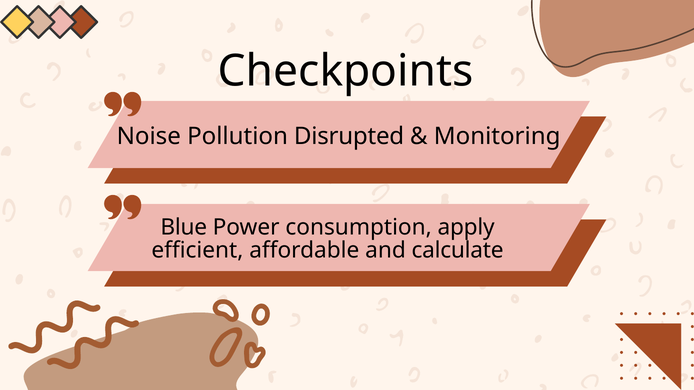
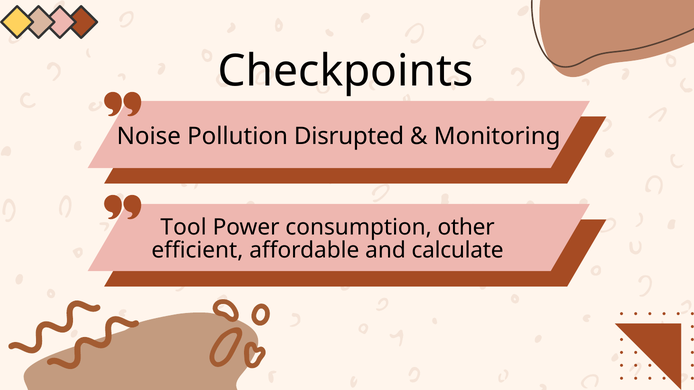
Blue: Blue -> Tool (184, 227)
apply: apply -> other (466, 227)
